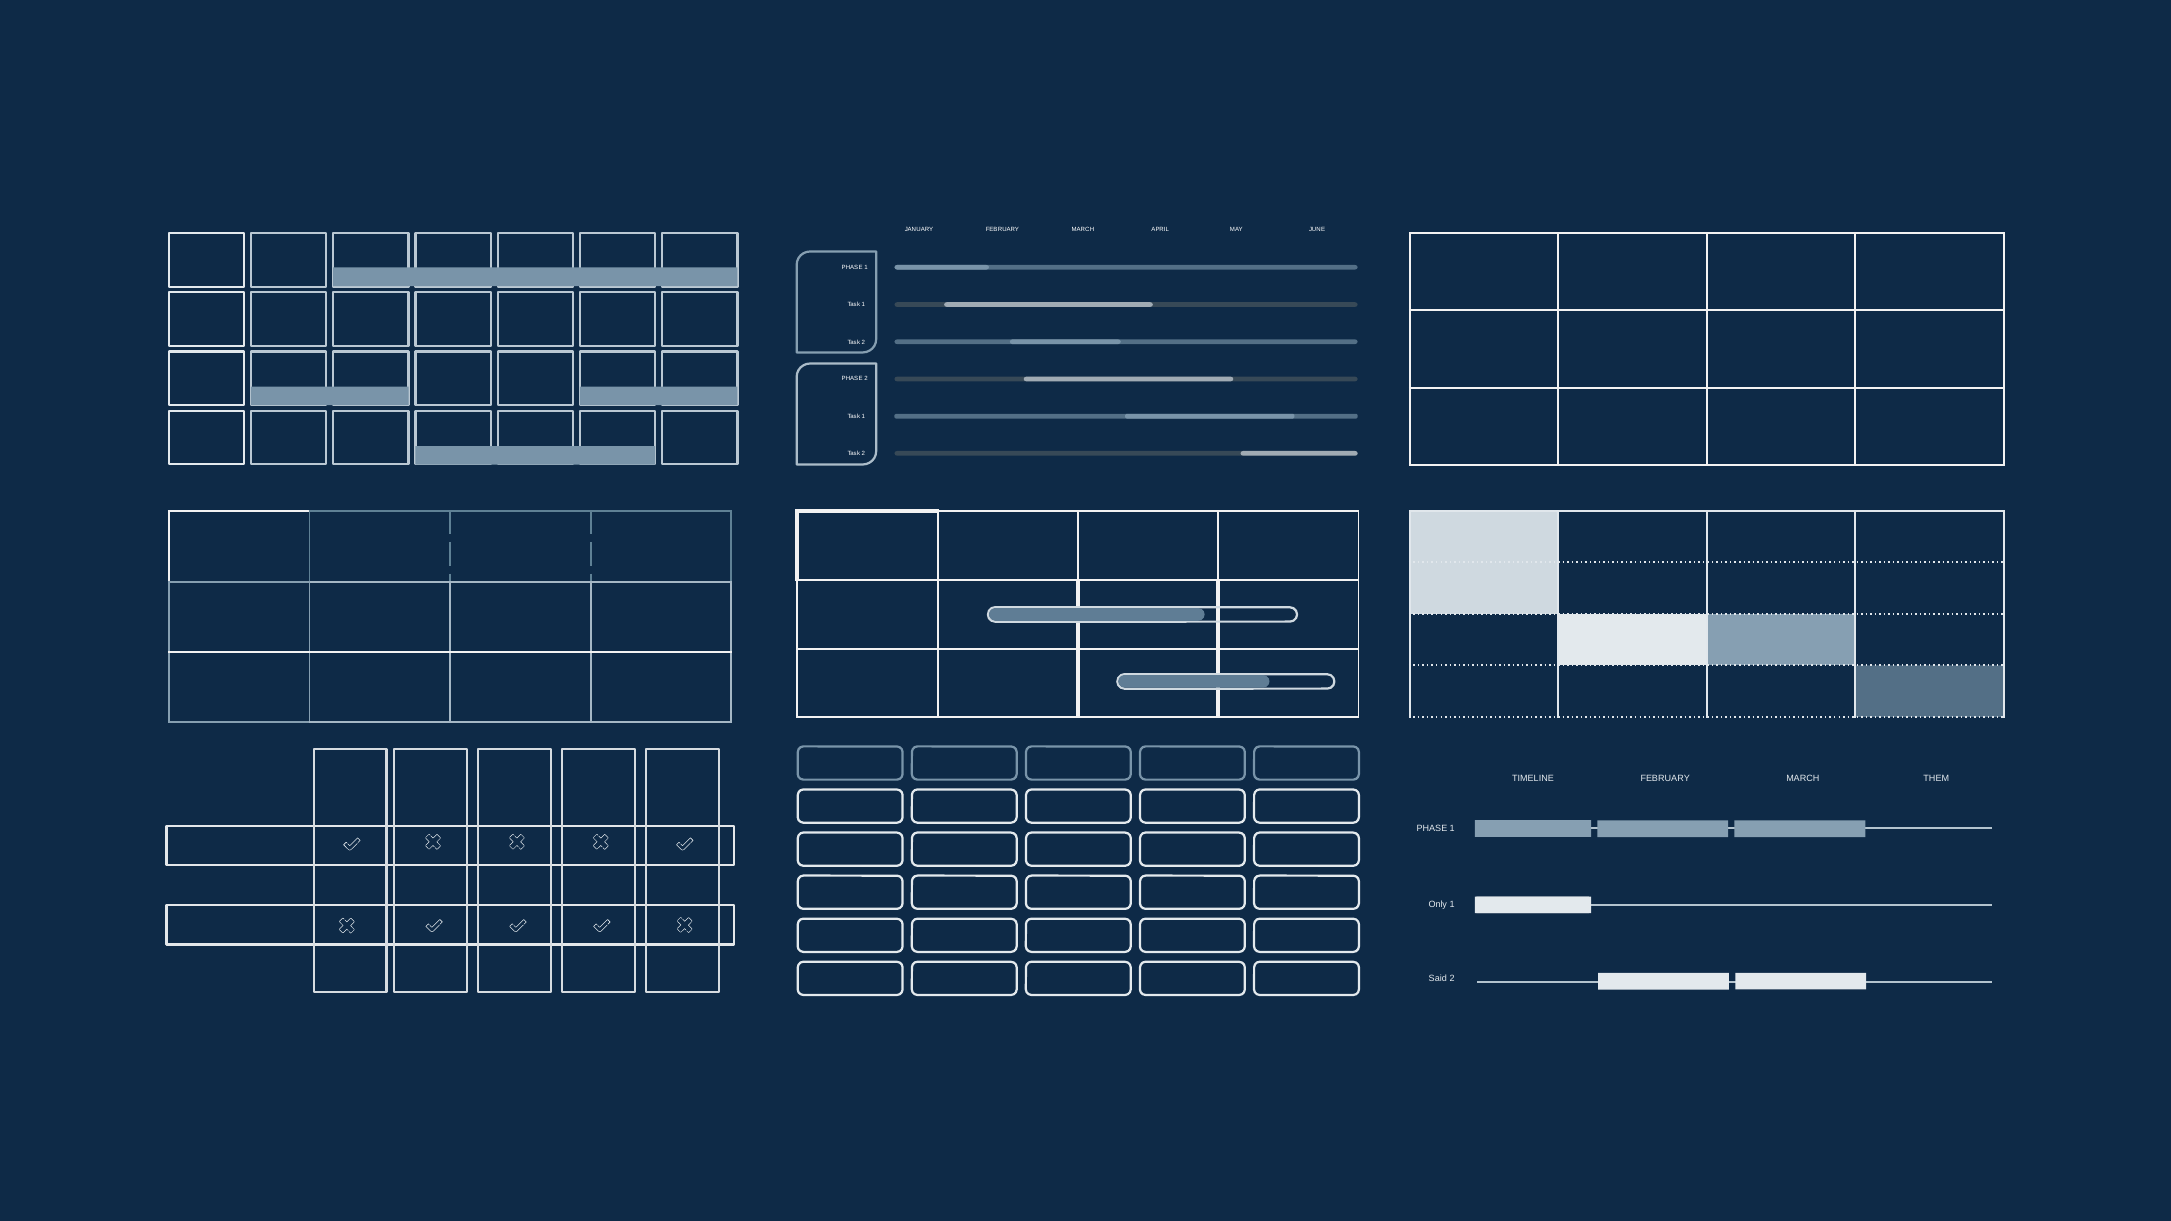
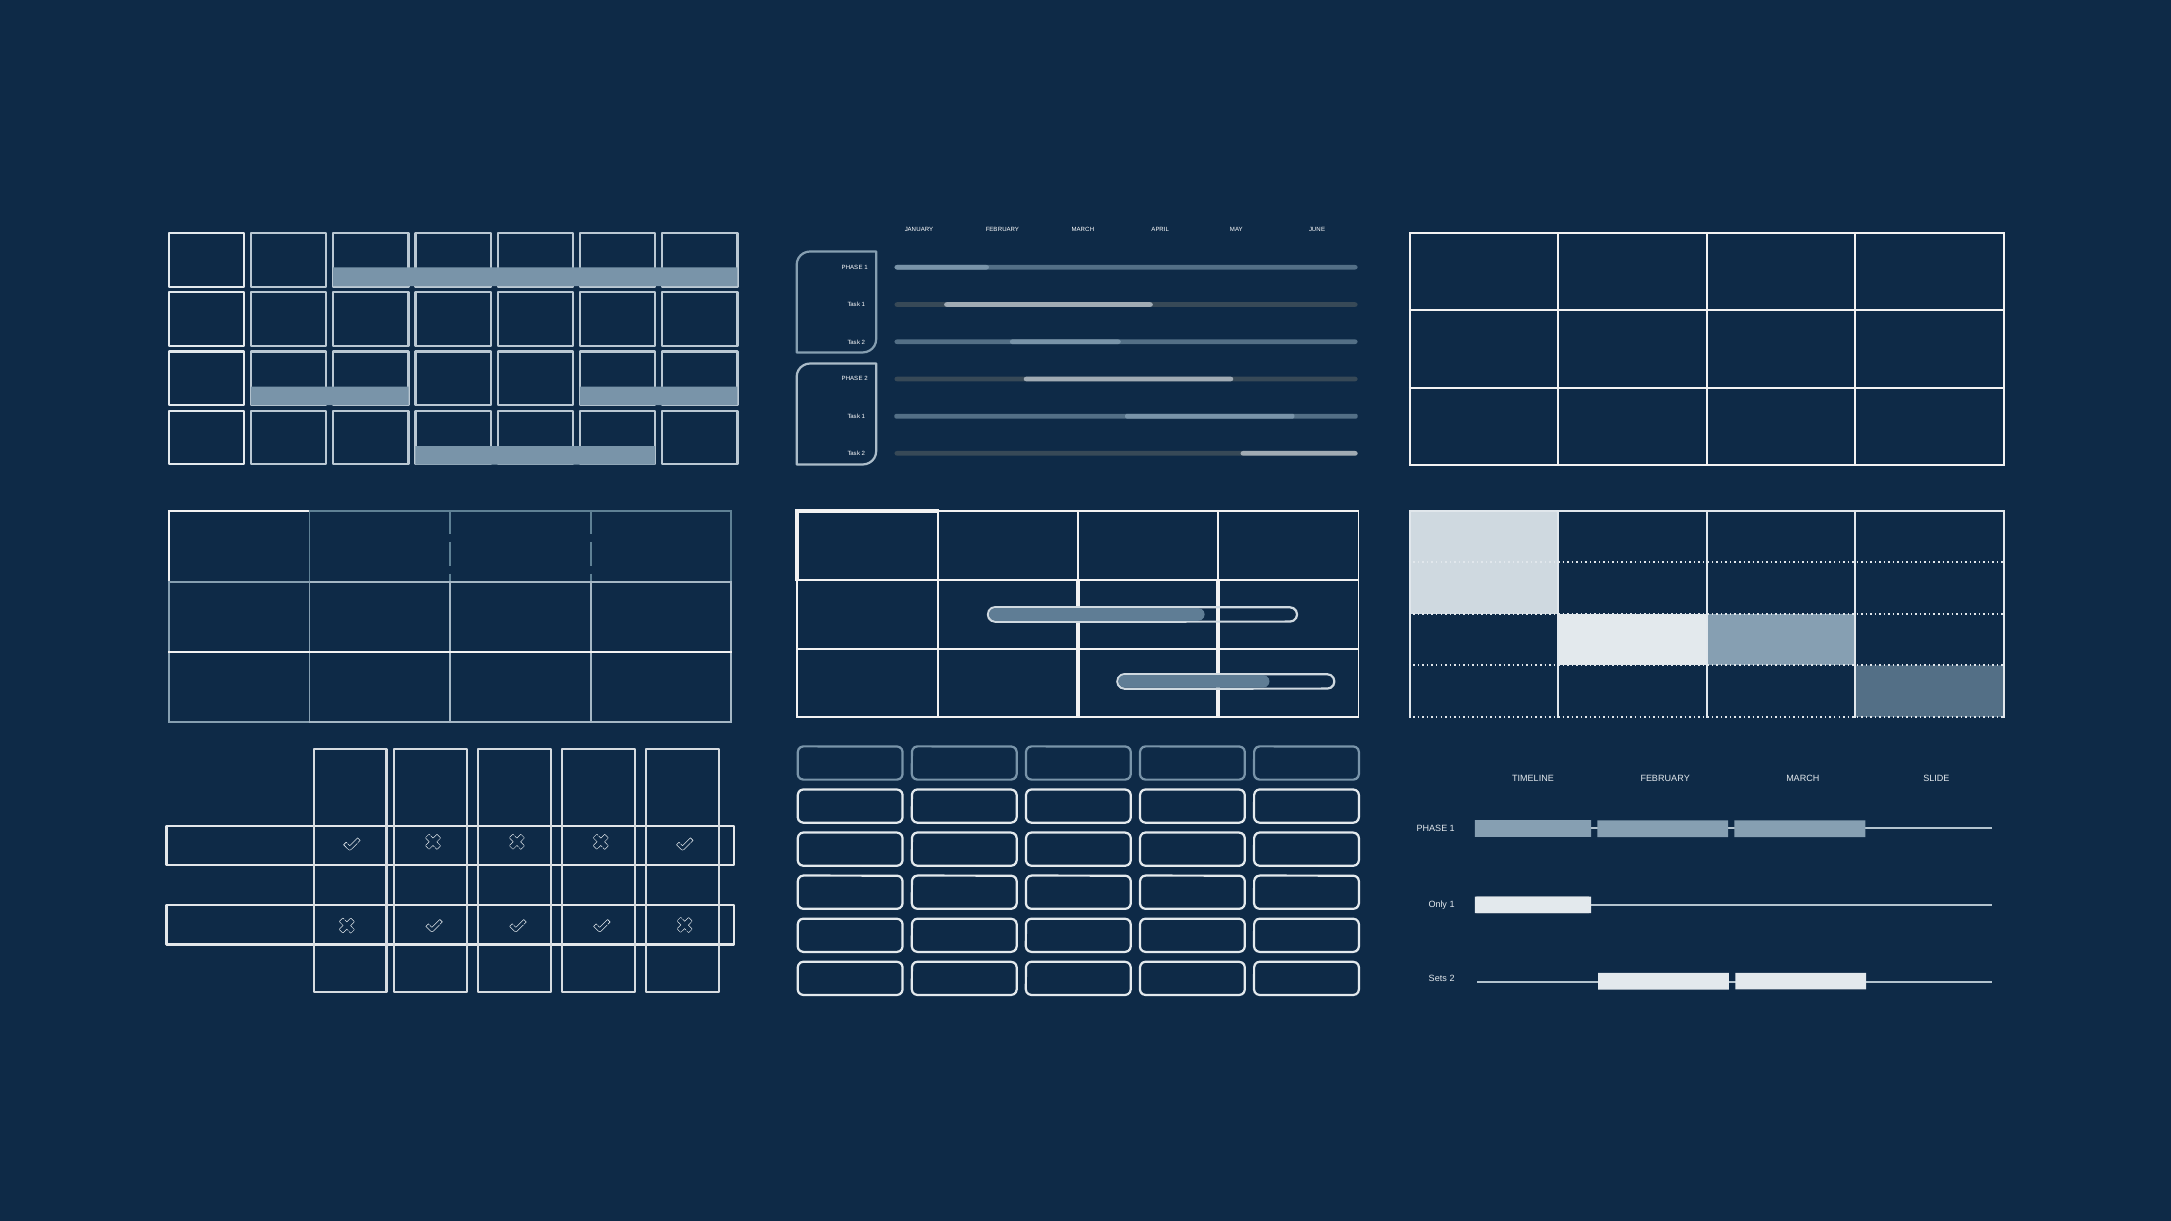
THEM: THEM -> SLIDE (1936, 779)
Said: Said -> Sets (1438, 979)
